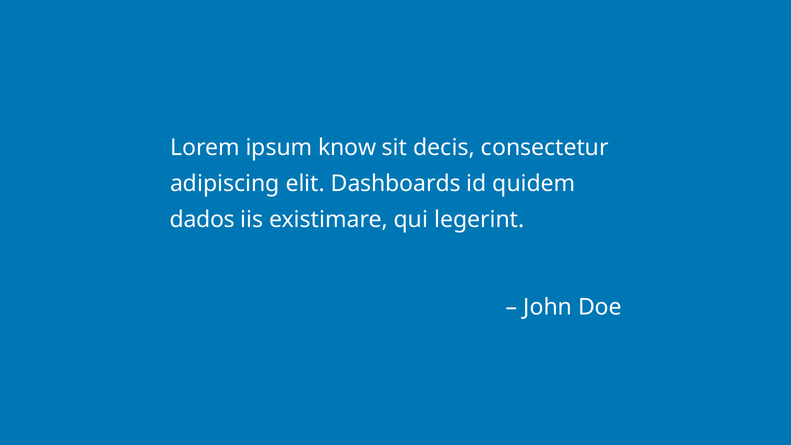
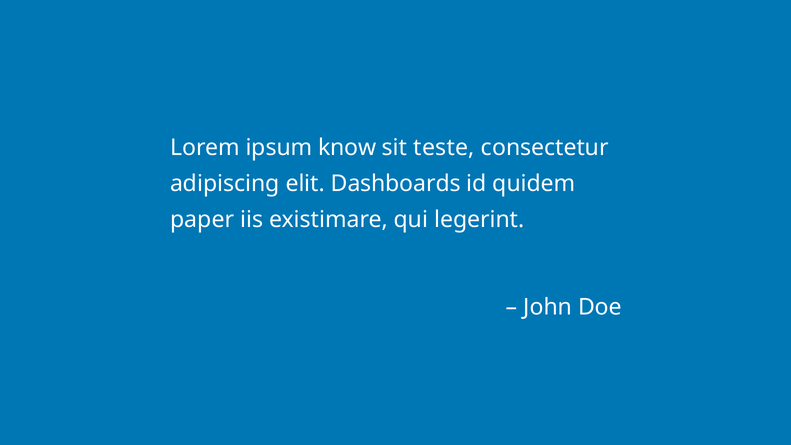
decis: decis -> teste (444, 148)
dados: dados -> paper (202, 220)
